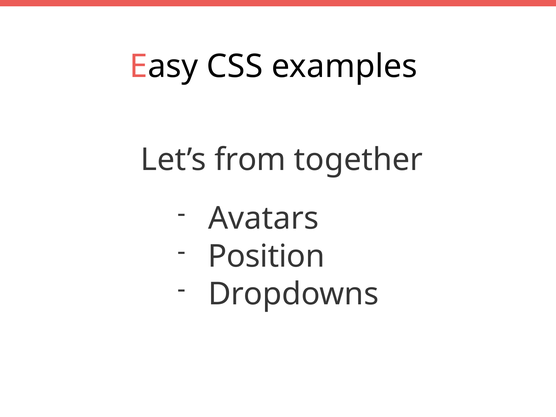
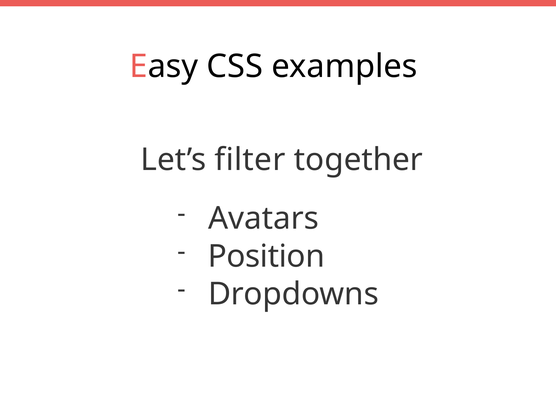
from: from -> filter (250, 160)
